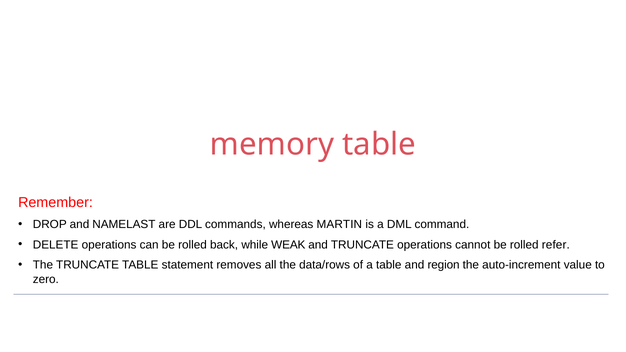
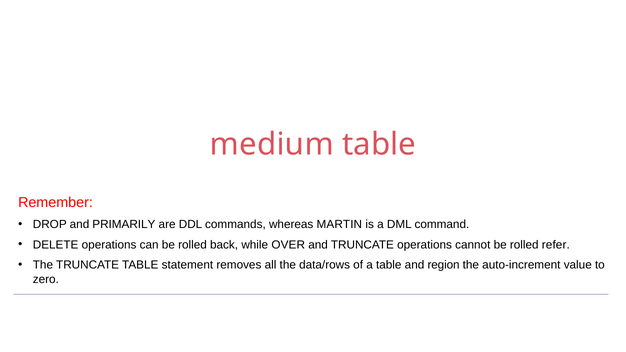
memory: memory -> medium (272, 145)
NAMELAST: NAMELAST -> PRIMARILY (124, 224)
WEAK: WEAK -> OVER (288, 245)
